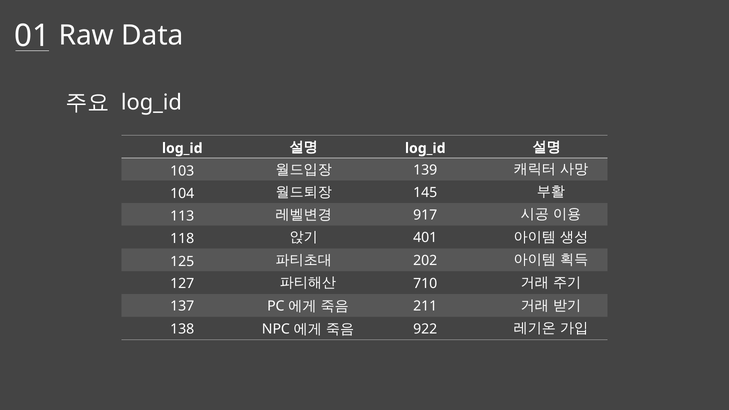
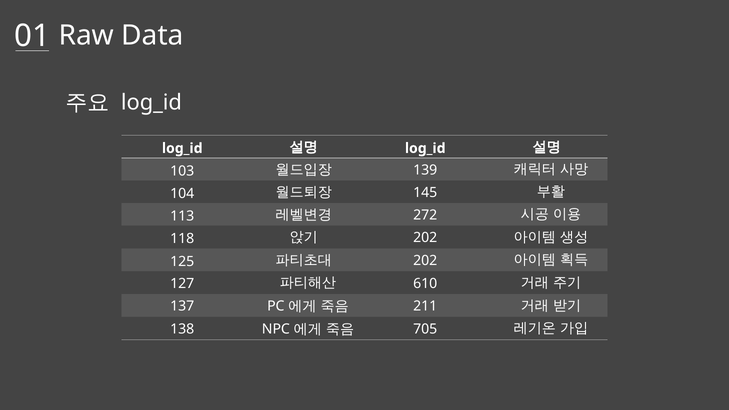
917: 917 -> 272 (425, 215)
401: 401 -> 202 (425, 238)
710: 710 -> 610 (425, 283)
922: 922 -> 705 (425, 329)
